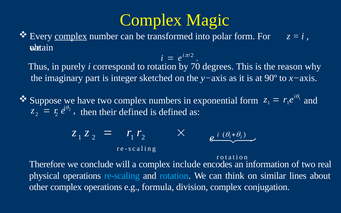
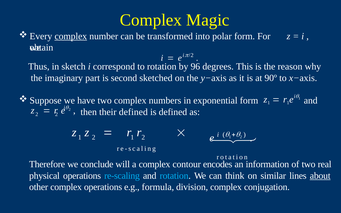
purely: purely -> sketch (74, 67)
70: 70 -> 96 (195, 67)
integer: integer -> second (124, 78)
include: include -> contour (187, 164)
about underline: none -> present (320, 176)
